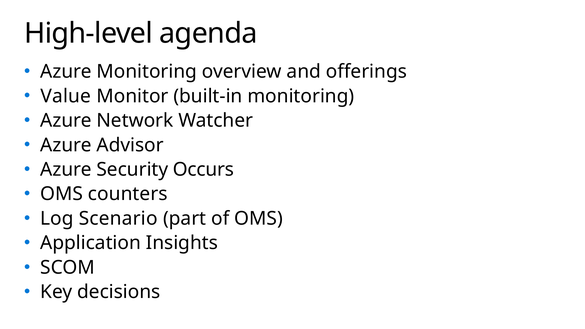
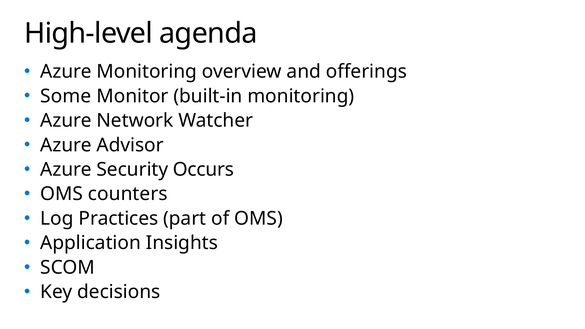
Value: Value -> Some (66, 96)
Scenario: Scenario -> Practices (118, 219)
